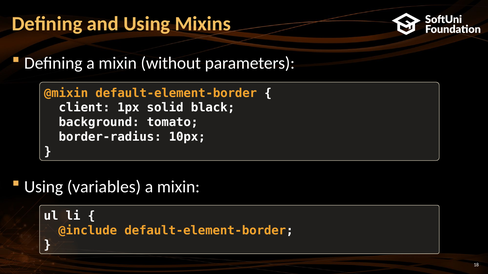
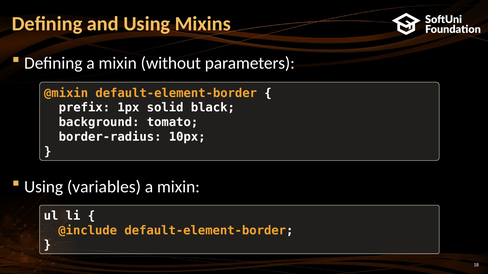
client: client -> prefix (84, 108)
